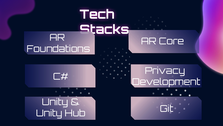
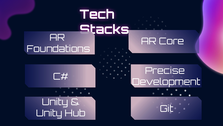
Privacy: Privacy -> Precise (165, 70)
